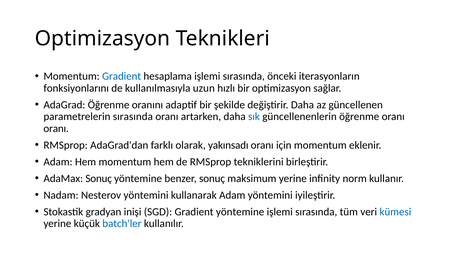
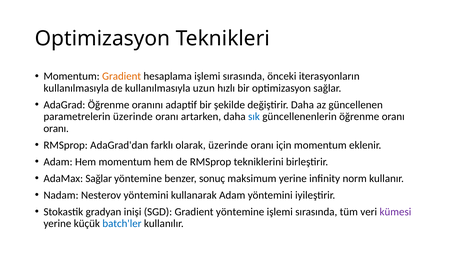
Gradient colour: blue -> orange (122, 76)
fonksiyonlarını: fonksiyonlarını -> kullanılmasıyla (76, 88)
parametrelerin sırasında: sırasında -> üzerinde (133, 116)
olarak yakınsadı: yakınsadı -> üzerinde (228, 145)
AdaMax Sonuç: Sonuç -> Sağlar (99, 178)
kümesi colour: blue -> purple (395, 211)
